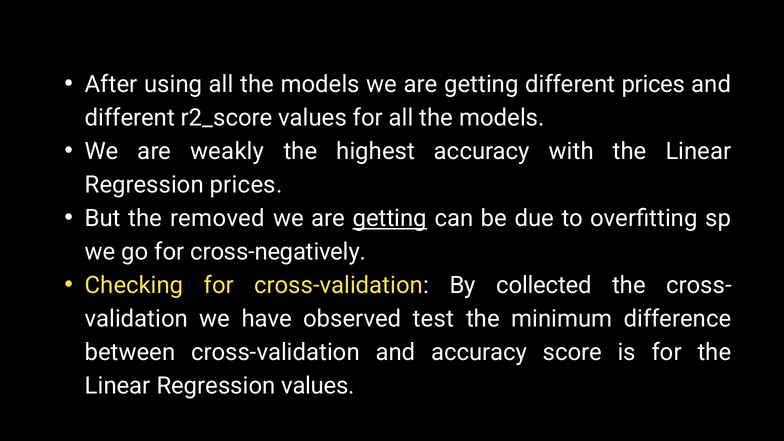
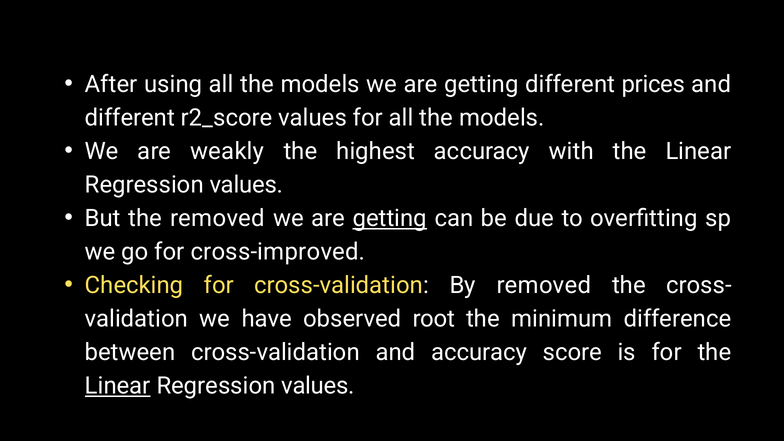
prices: prices -> values (246, 185)
cross-negatively: cross-negatively -> cross-improved (278, 252)
By collected: collected -> removed (544, 285)
test: test -> root (434, 319)
Linear underline: none -> present (118, 386)
